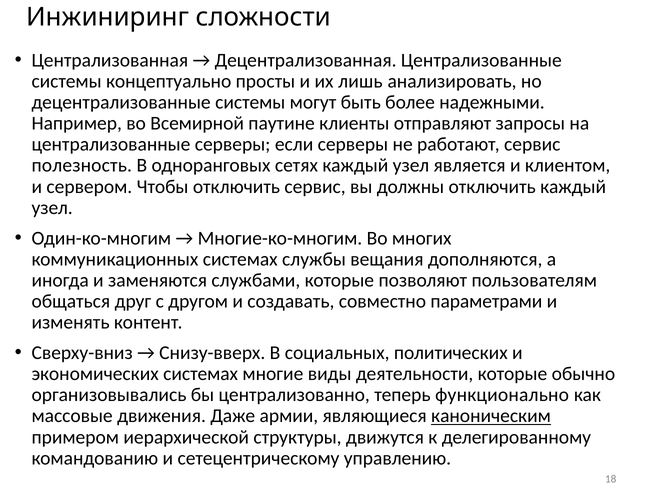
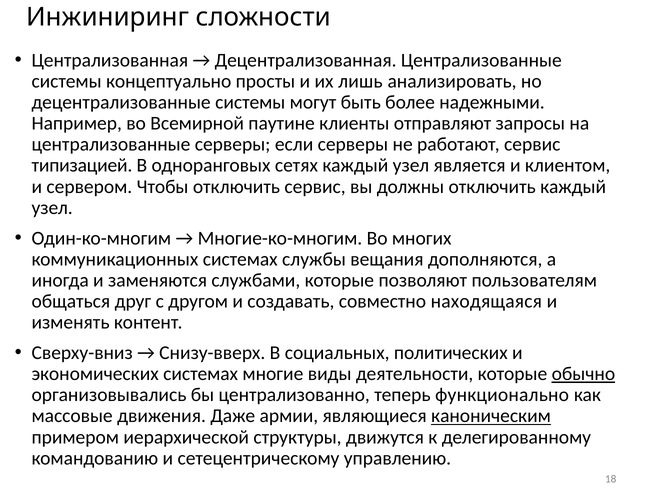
полезность: полезность -> типизацией (82, 165)
параметрами: параметрами -> находящаяся (486, 301)
обычно underline: none -> present (583, 374)
